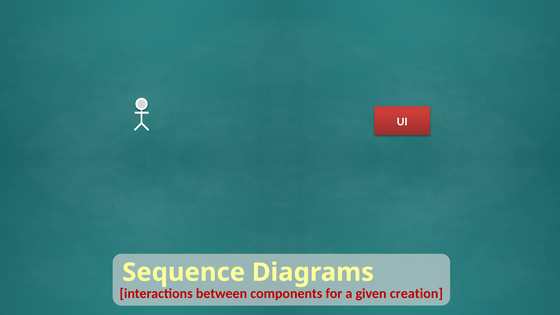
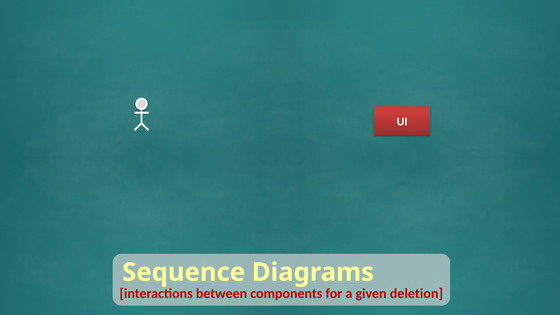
creation: creation -> deletion (416, 294)
